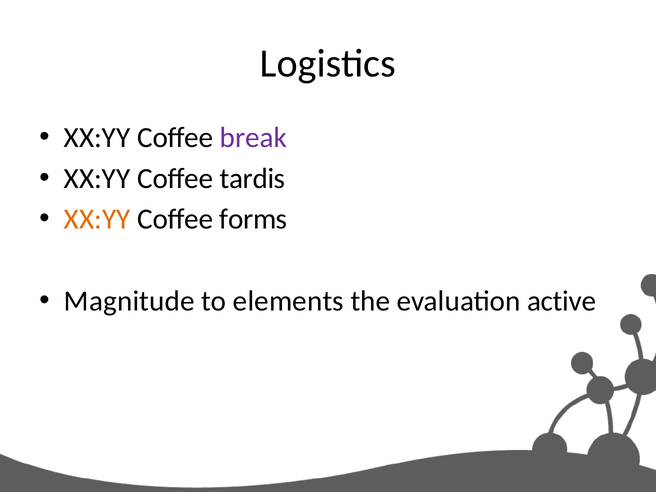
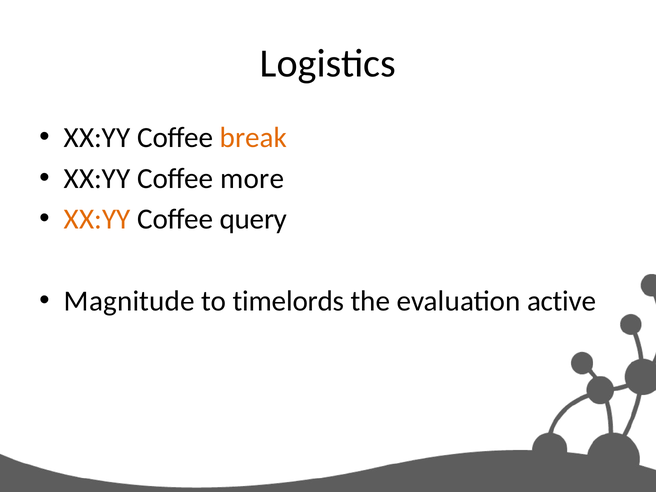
break colour: purple -> orange (253, 138)
tardis: tardis -> more (252, 178)
forms: forms -> query (253, 219)
elements: elements -> timelords (289, 301)
